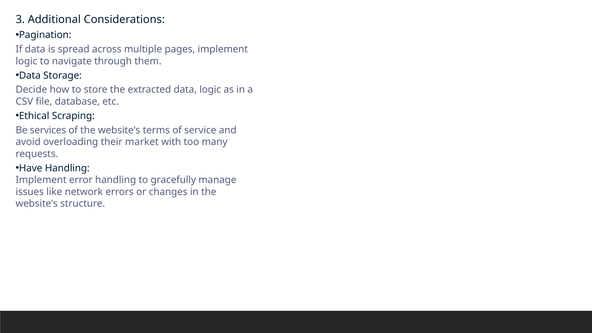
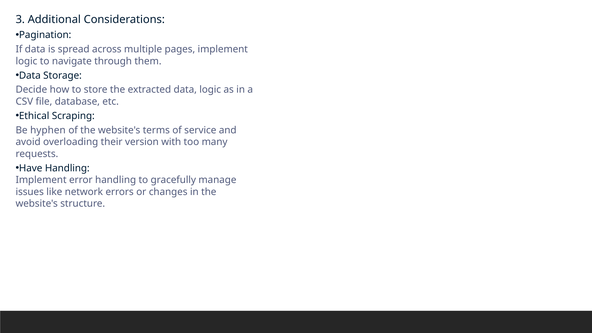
services: services -> hyphen (48, 130)
market: market -> version (142, 142)
